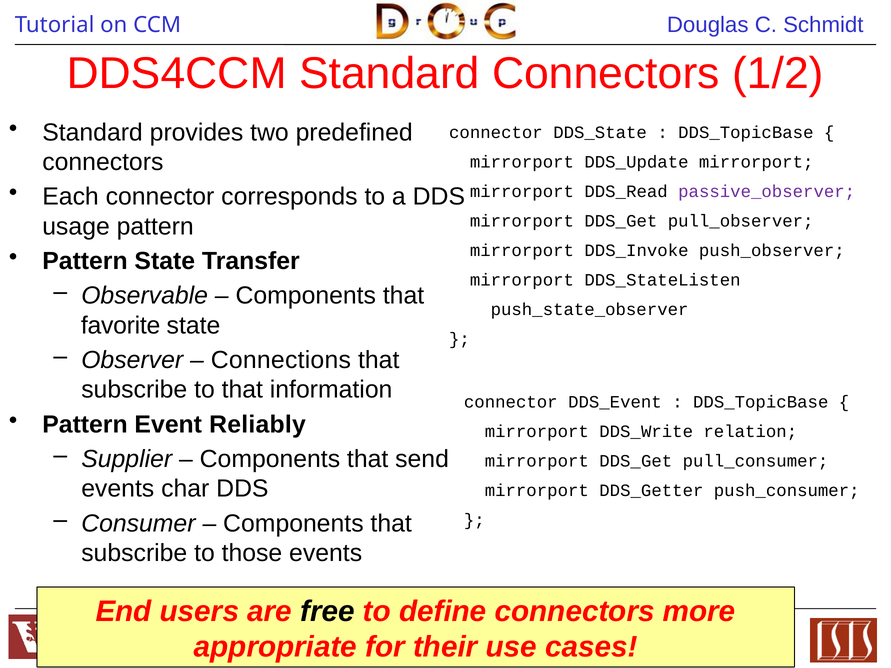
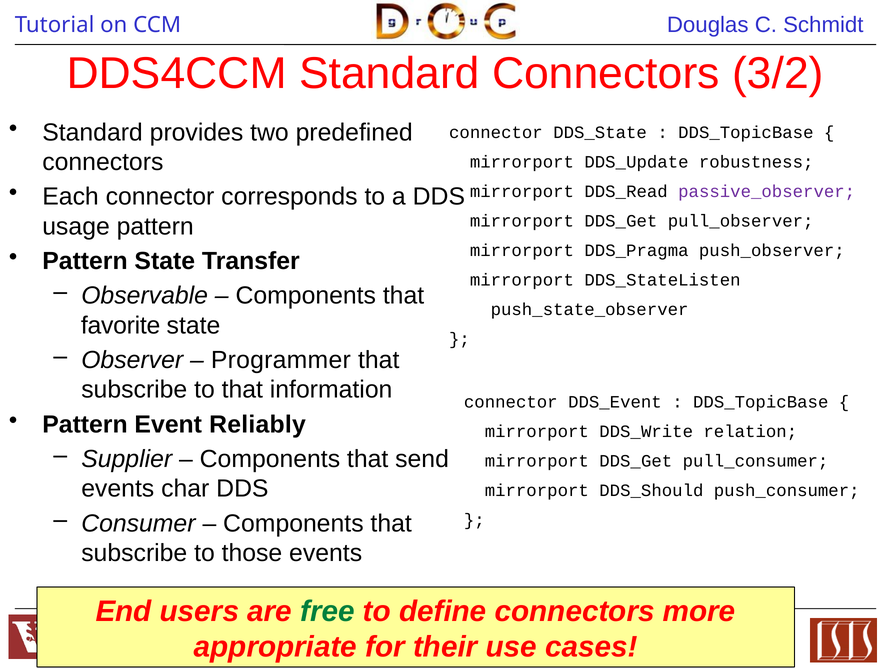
1/2: 1/2 -> 3/2 (778, 74)
DDS_Update mirrorport: mirrorport -> robustness (756, 162)
DDS_Invoke: DDS_Invoke -> DDS_Pragma (637, 251)
Connections: Connections -> Programmer (281, 360)
DDS_Getter: DDS_Getter -> DDS_Should (651, 491)
free colour: black -> green (327, 612)
